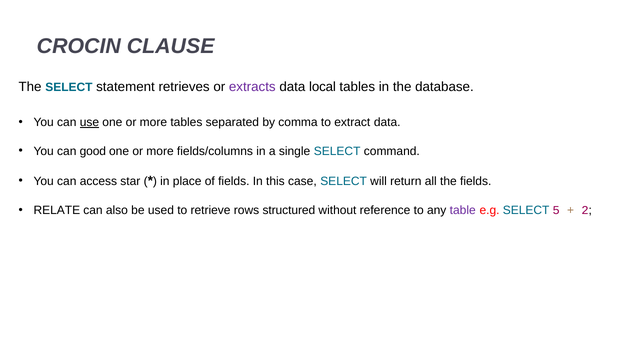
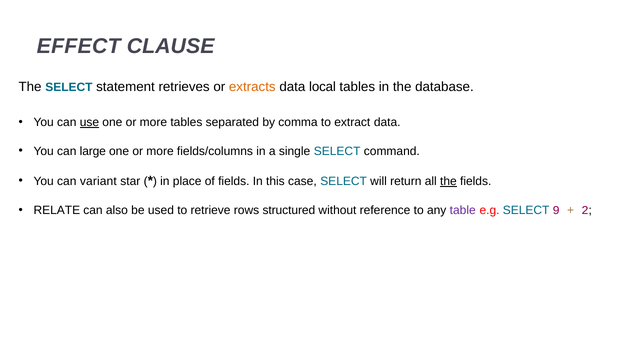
CROCIN: CROCIN -> EFFECT (79, 46)
extracts colour: purple -> orange (252, 87)
good: good -> large (93, 151)
access: access -> variant (98, 181)
the underline: none -> present (448, 181)
5: 5 -> 9 (556, 210)
